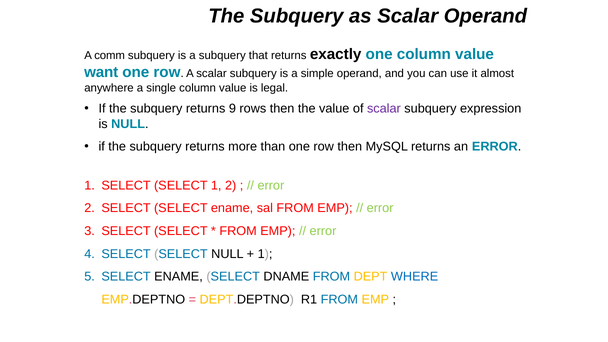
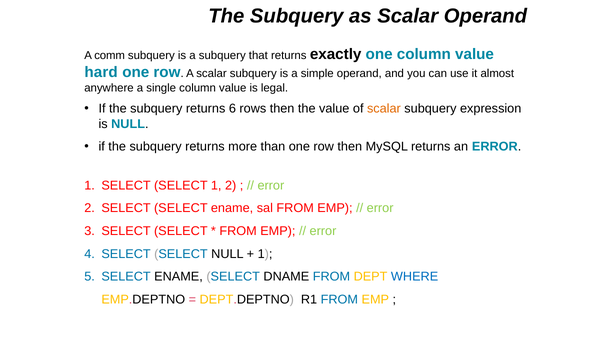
want: want -> hard (101, 72)
9: 9 -> 6 (232, 109)
scalar colour: purple -> orange (384, 109)
